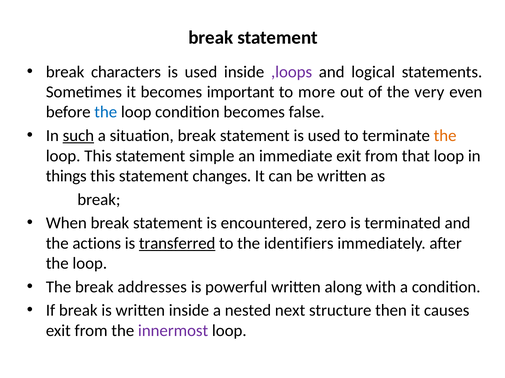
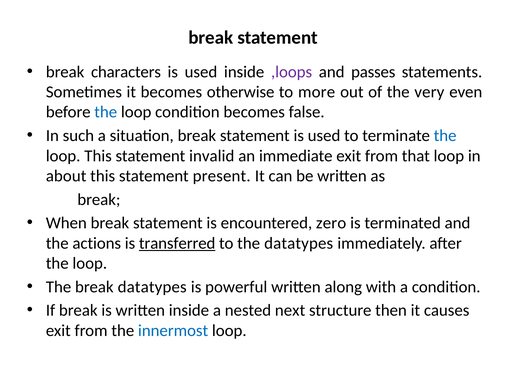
logical: logical -> passes (373, 72)
important: important -> otherwise (241, 92)
such underline: present -> none (78, 136)
the colour: orange -> blue (445, 136)
simple: simple -> invalid (212, 156)
things: things -> about (66, 176)
changes: changes -> present (222, 176)
the identifiers: identifiers -> datatypes (299, 244)
break addresses: addresses -> datatypes (152, 287)
innermost colour: purple -> blue (173, 331)
